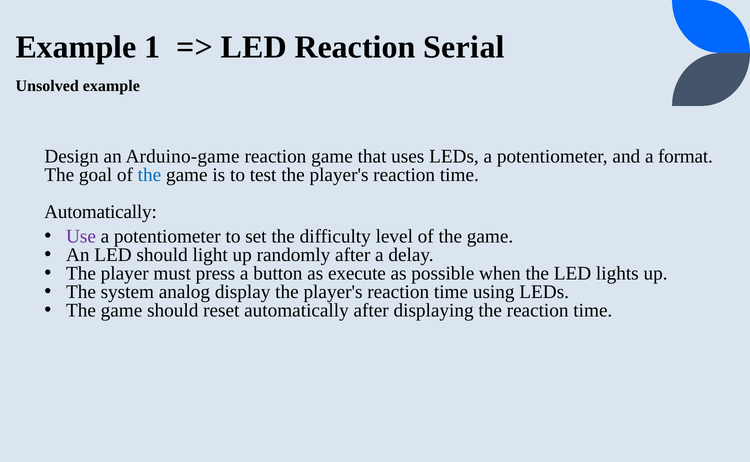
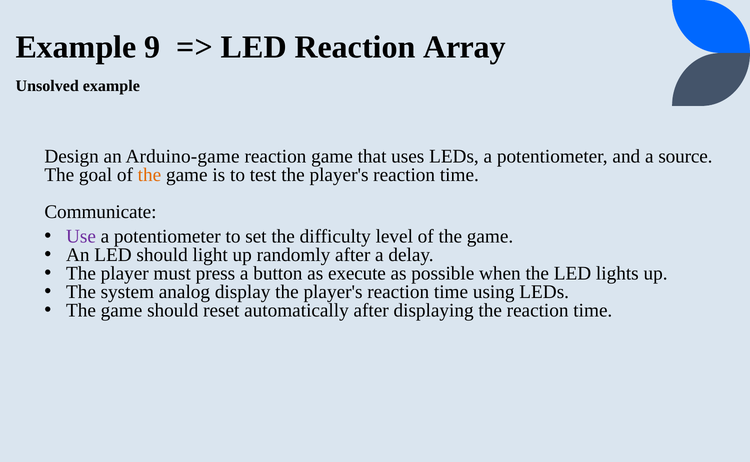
1: 1 -> 9 (152, 47)
Serial: Serial -> Array (464, 47)
format: format -> source (685, 156)
the colour: blue -> orange (149, 175)
Automatically: Automatically -> Communicate (100, 212)
